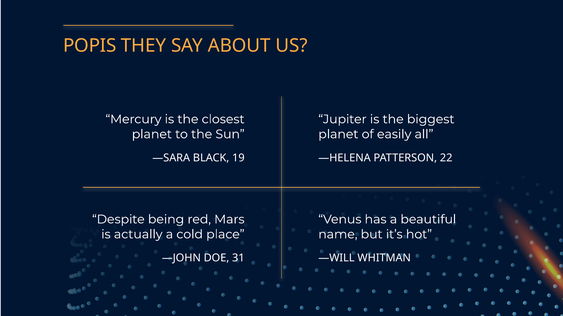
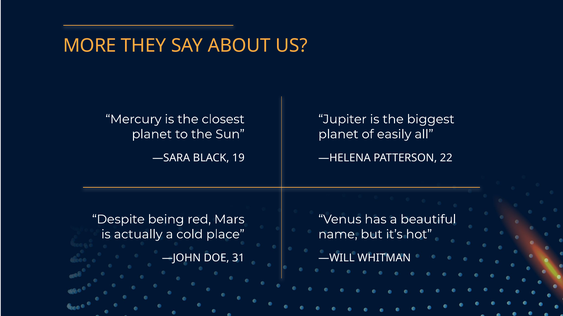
POPIS: POPIS -> MORE (90, 46)
